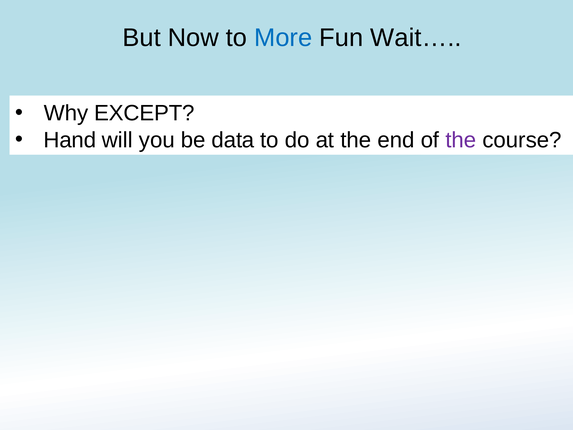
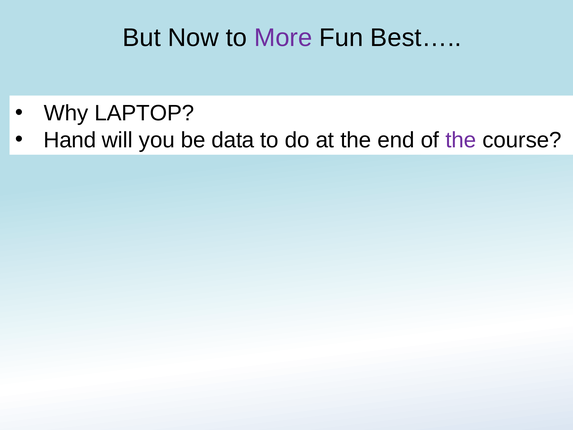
More colour: blue -> purple (283, 38)
Wait…: Wait… -> Best… (416, 38)
EXCEPT: EXCEPT -> LAPTOP (144, 113)
